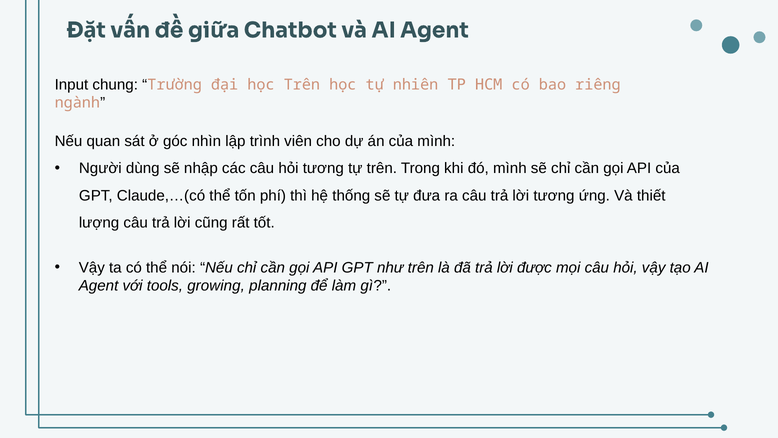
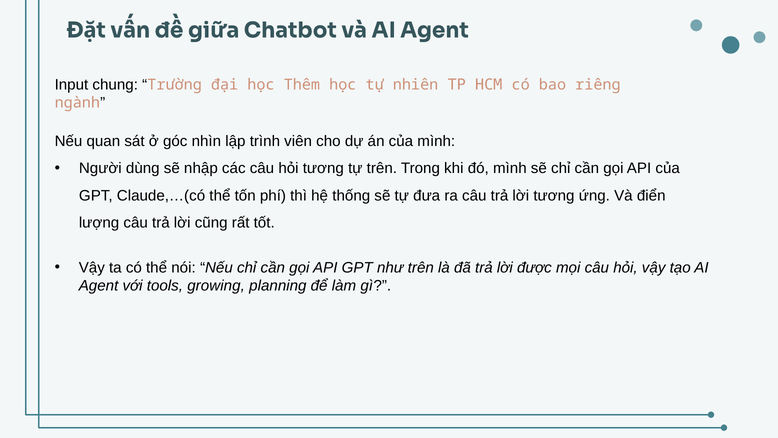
học Trên: Trên -> Thêm (302, 85)
thiết: thiết -> điển (651, 195)
